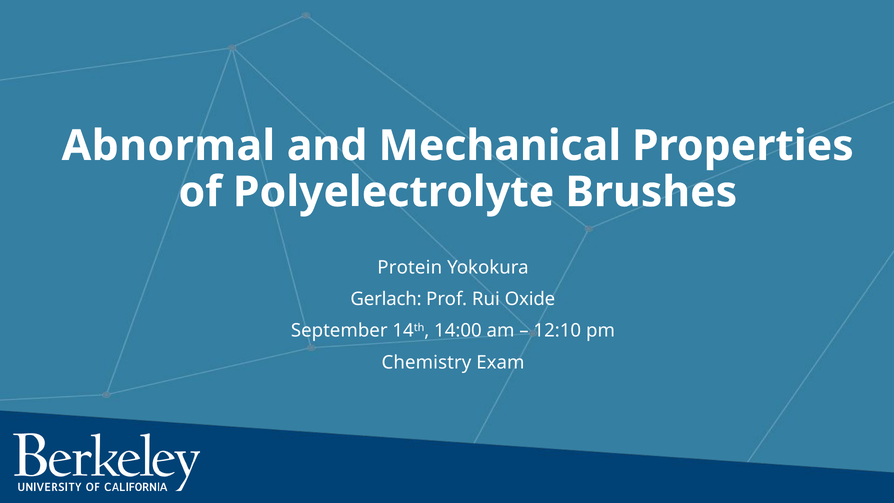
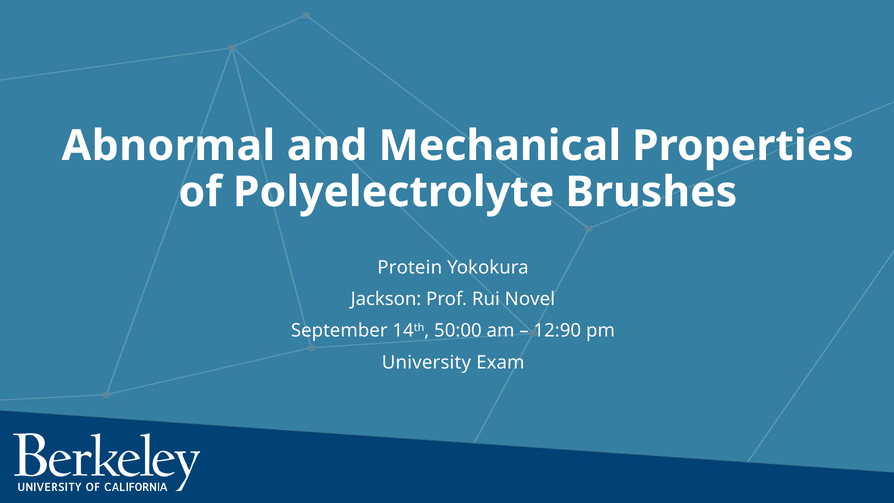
Gerlach: Gerlach -> Jackson (386, 299)
Oxide: Oxide -> Novel (530, 299)
14:00: 14:00 -> 50:00 (458, 331)
12:10: 12:10 -> 12:90 (557, 331)
Chemistry: Chemistry -> University (426, 362)
